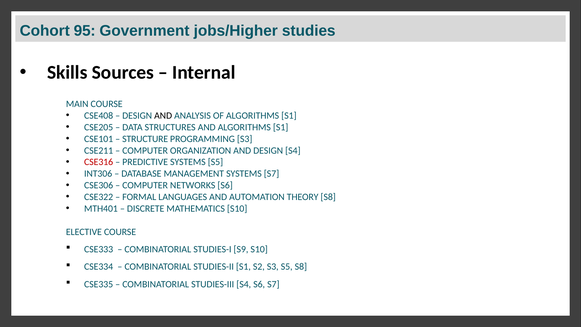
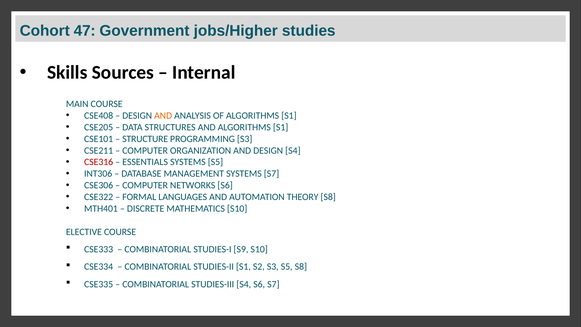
95: 95 -> 47 (85, 31)
AND colour: black -> orange (163, 116)
PREDICTIVE: PREDICTIVE -> ESSENTIALS (145, 162)
